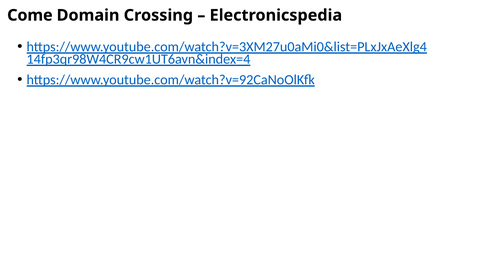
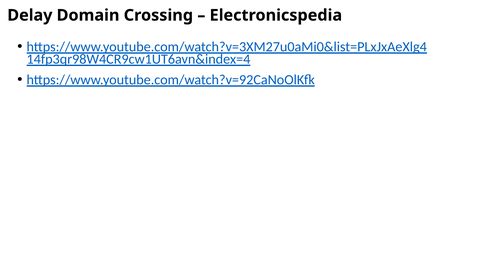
Come: Come -> Delay (30, 15)
